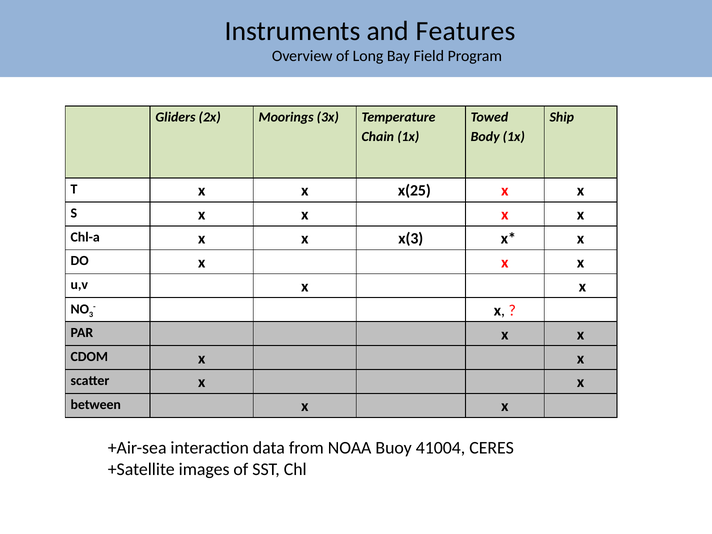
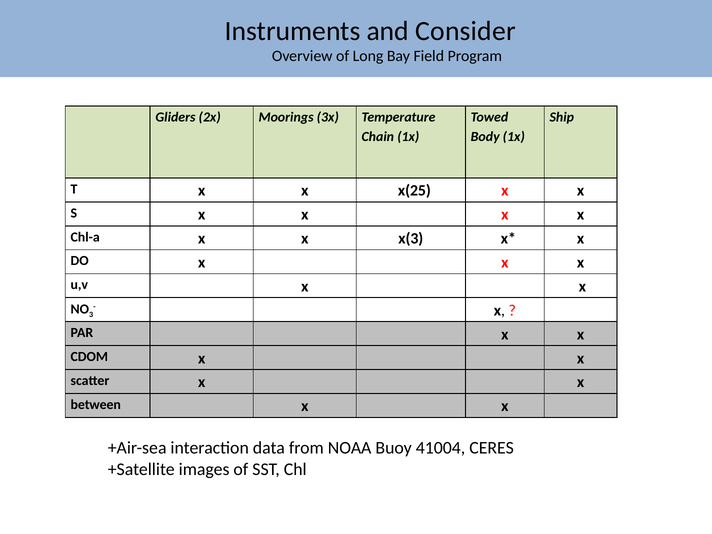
Features: Features -> Consider (466, 31)
